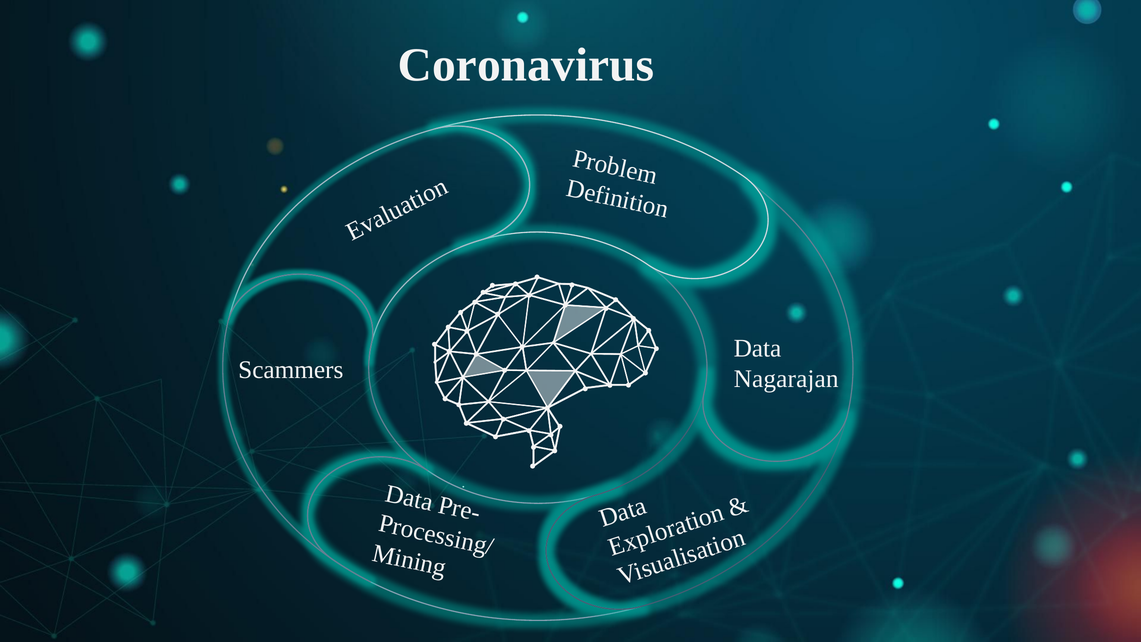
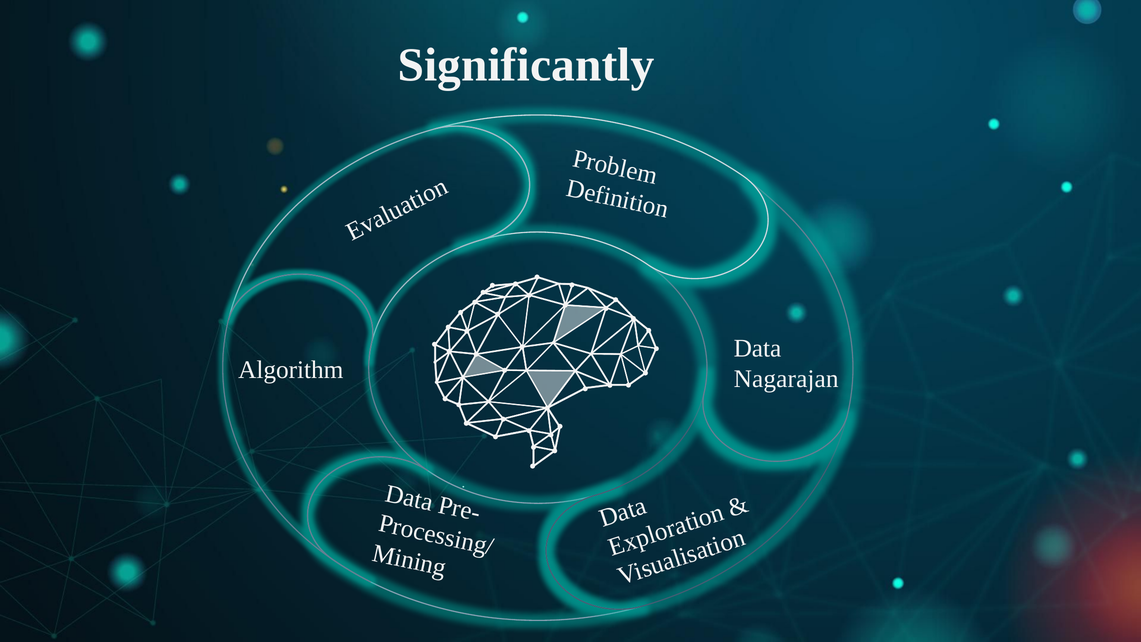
Coronavirus: Coronavirus -> Significantly (526, 65)
Scammers: Scammers -> Algorithm (291, 370)
